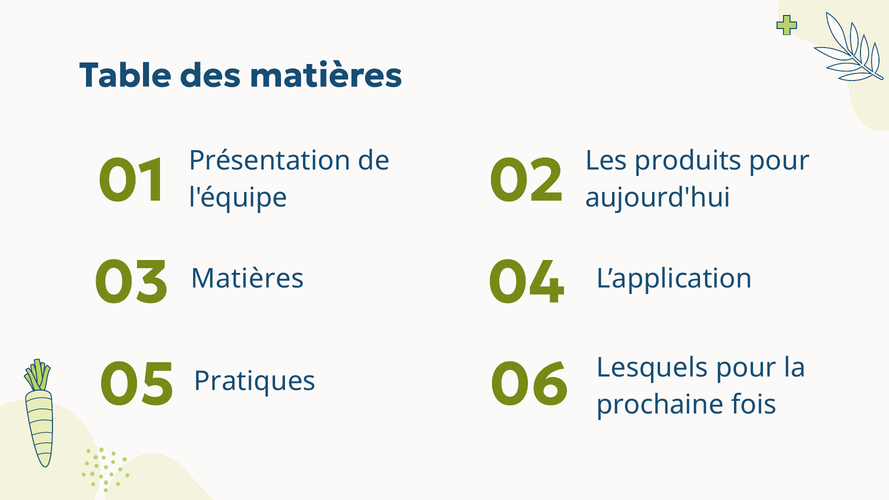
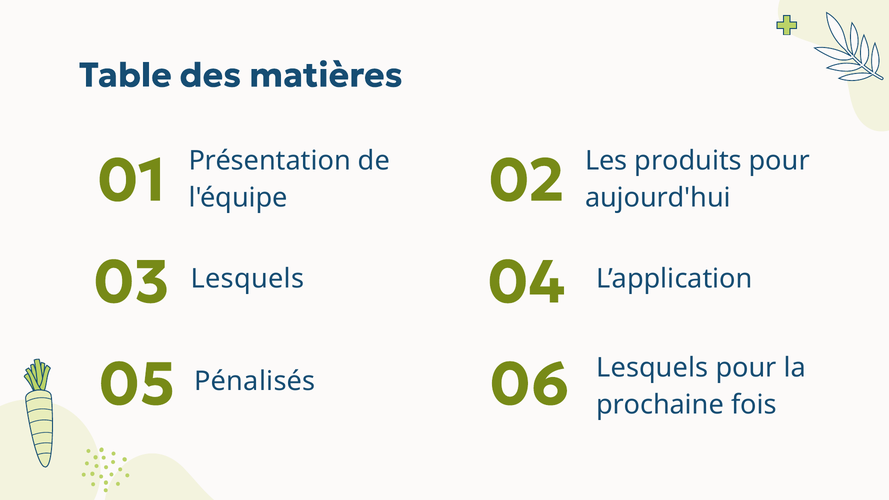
03 Matières: Matières -> Lesquels (248, 279)
Pratiques: Pratiques -> Pénalisés (255, 381)
